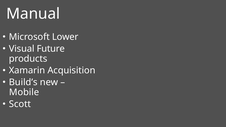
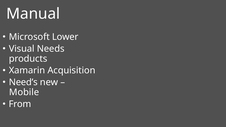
Future: Future -> Needs (51, 49)
Build’s: Build’s -> Need’s (23, 82)
Scott: Scott -> From (20, 104)
